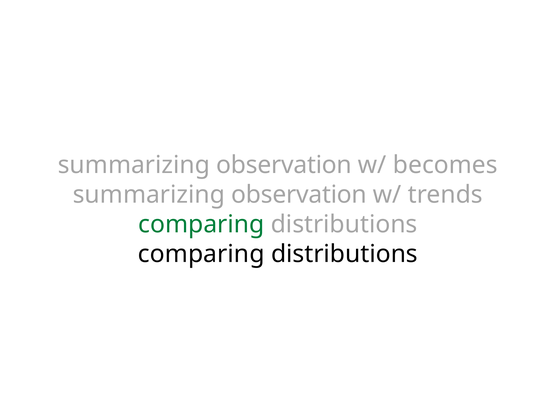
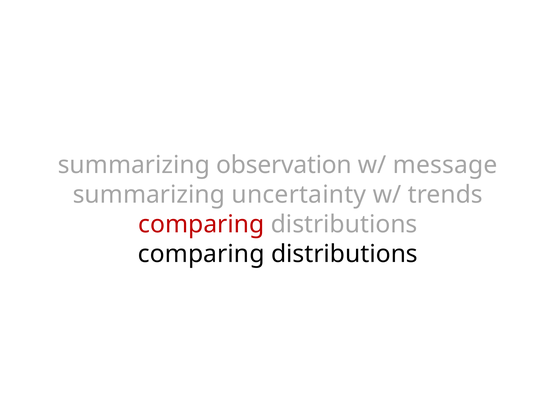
becomes: becomes -> message (445, 165)
observation: observation -> uncertainty (299, 195)
comparing colour: green -> red (201, 224)
